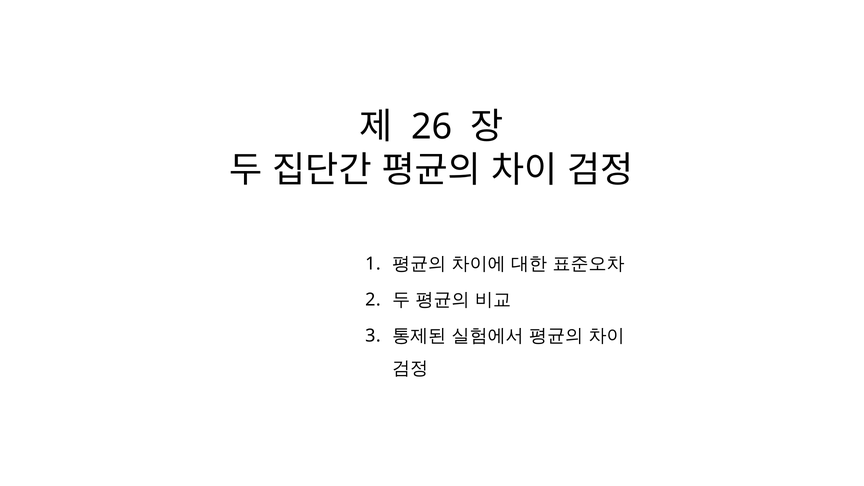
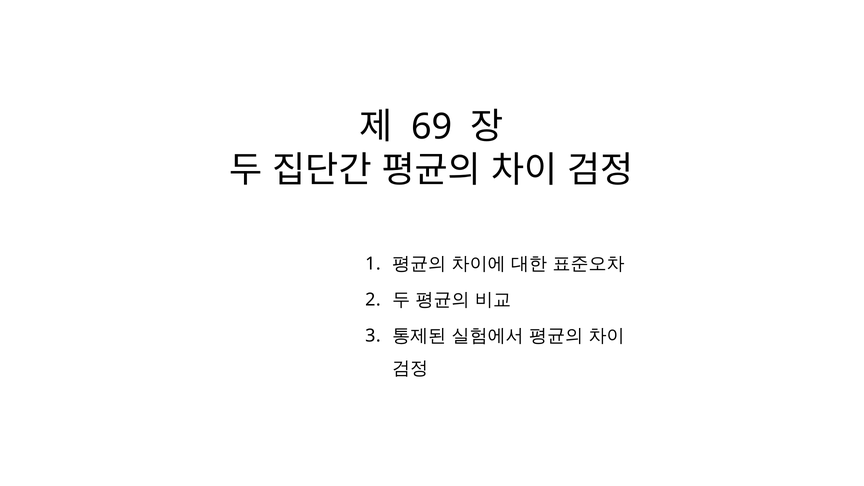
26: 26 -> 69 (432, 127)
